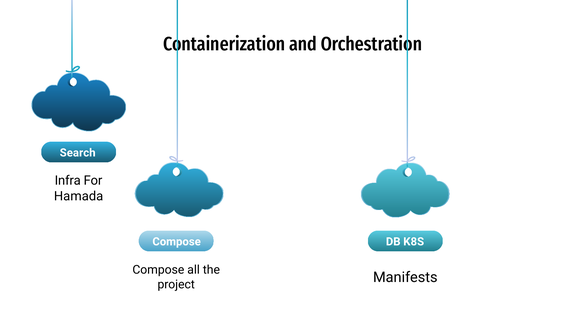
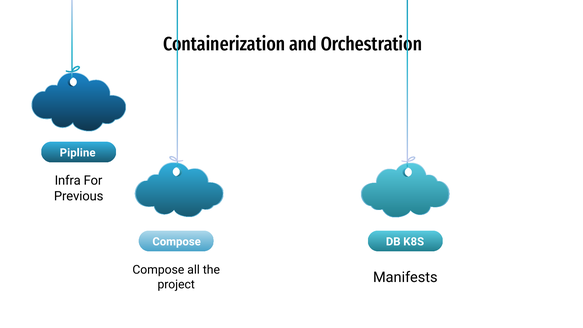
Search: Search -> Pipline (78, 153)
Hamada: Hamada -> Previous (79, 196)
